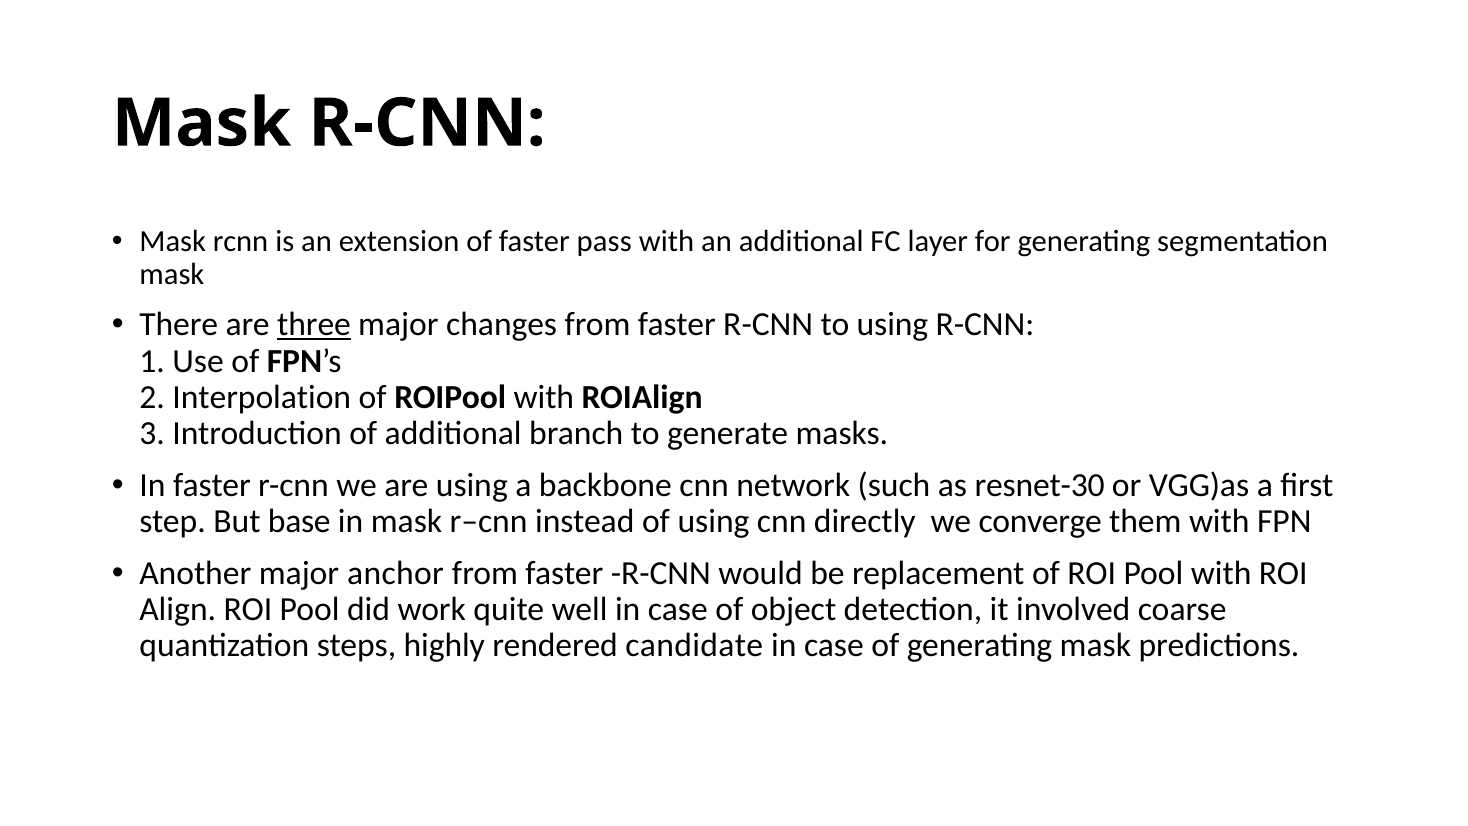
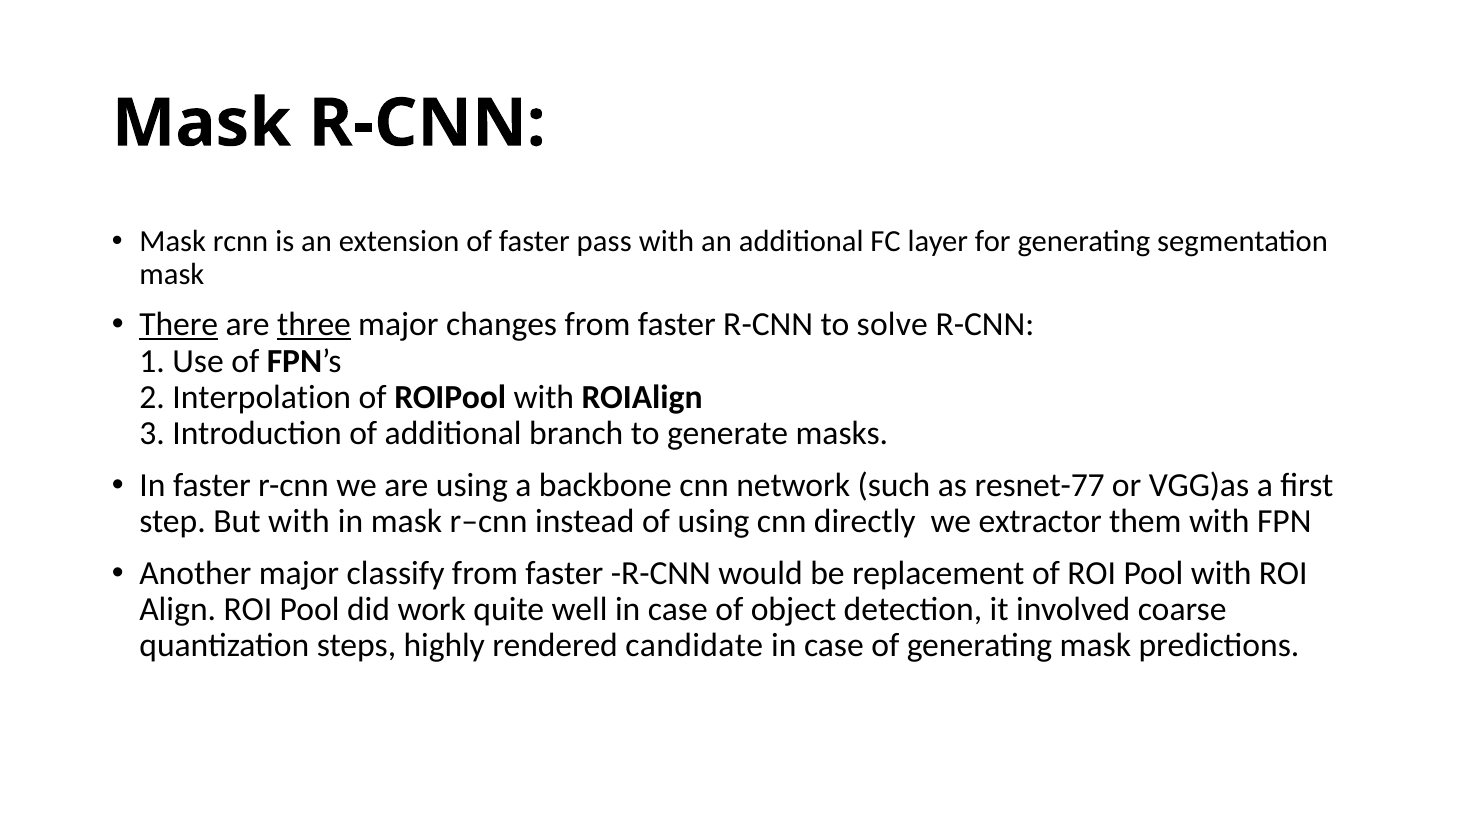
There underline: none -> present (179, 325)
to using: using -> solve (892, 325)
resnet-30: resnet-30 -> resnet-77 (1040, 485)
But base: base -> with (299, 521)
converge: converge -> extractor (1040, 521)
anchor: anchor -> classify (396, 573)
